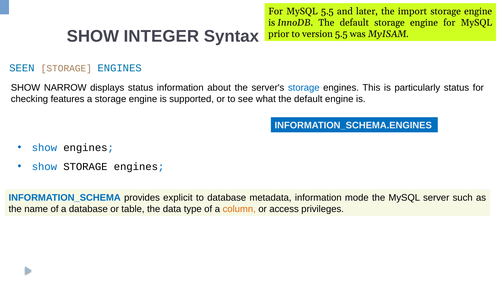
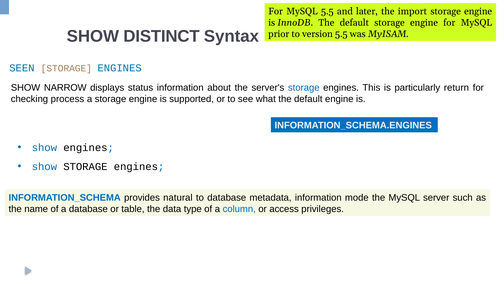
INTEGER: INTEGER -> DISTINCT (162, 36)
particularly status: status -> return (456, 87)
features: features -> process (67, 99)
explicit: explicit -> natural (178, 197)
column colour: orange -> blue (239, 209)
